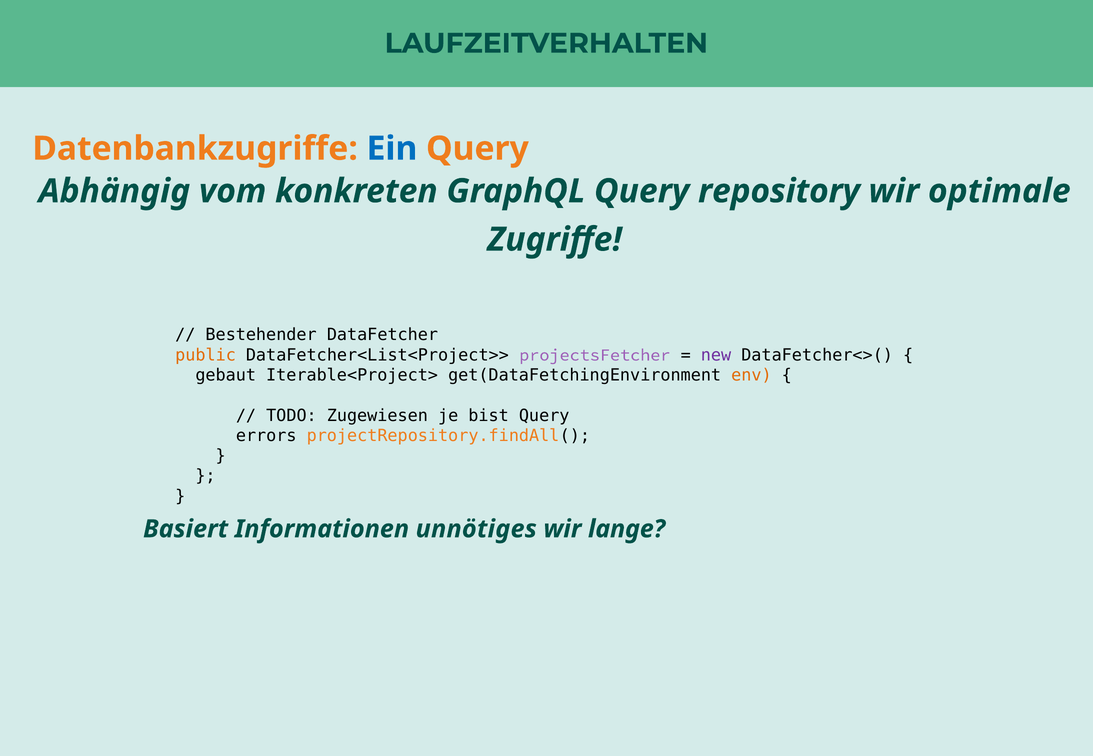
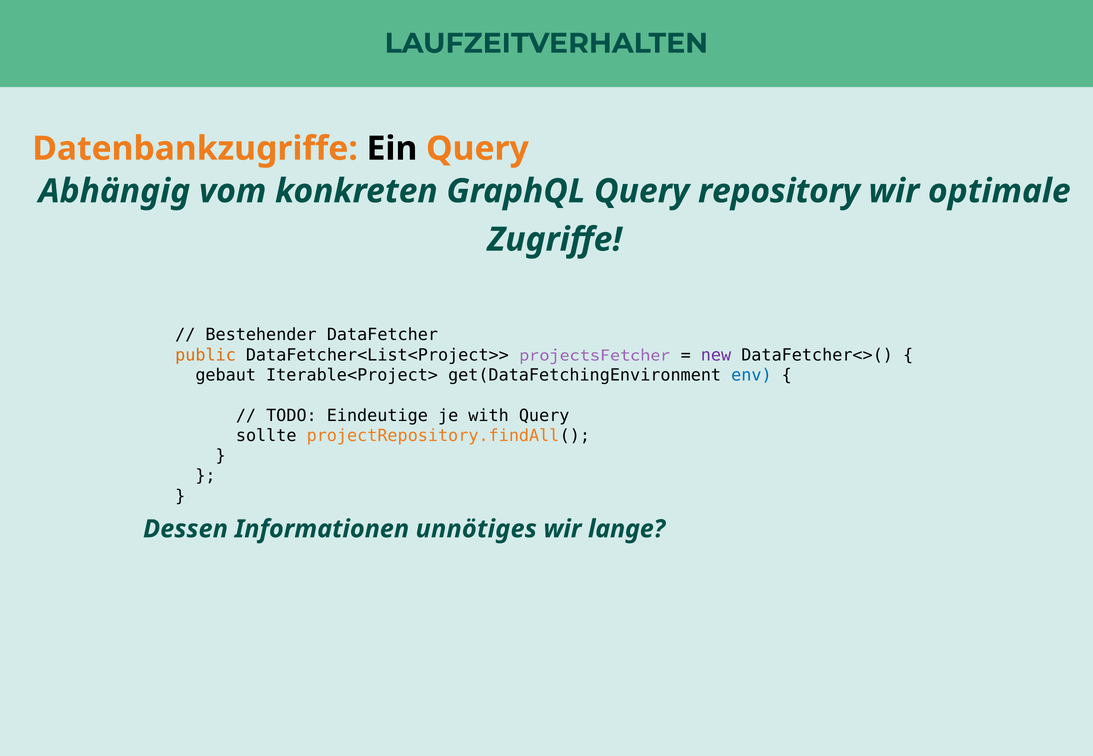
Ein colour: blue -> black (392, 149)
env colour: orange -> blue (751, 375)
Zugewiesen: Zugewiesen -> Eindeutige (377, 416)
bist: bist -> with (489, 416)
errors: errors -> sollte (266, 436)
Basiert: Basiert -> Dessen (186, 529)
